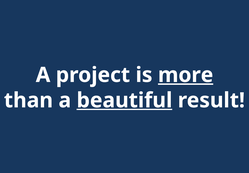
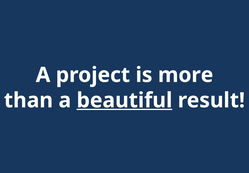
more underline: present -> none (186, 75)
